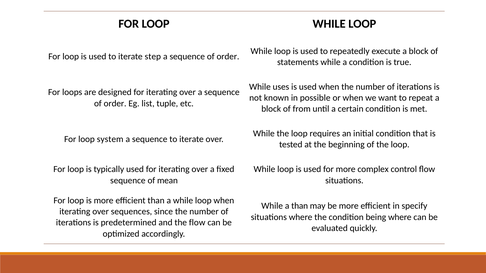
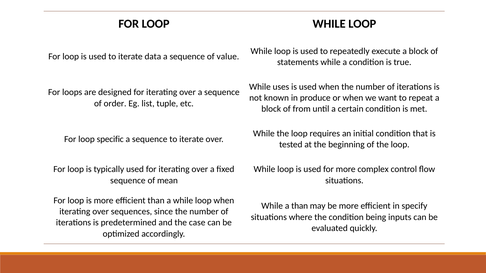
step: step -> data (153, 57)
order: order -> value (228, 57)
possible: possible -> produce (315, 98)
system: system -> specific (110, 139)
being where: where -> inputs (400, 217)
the flow: flow -> case (197, 223)
